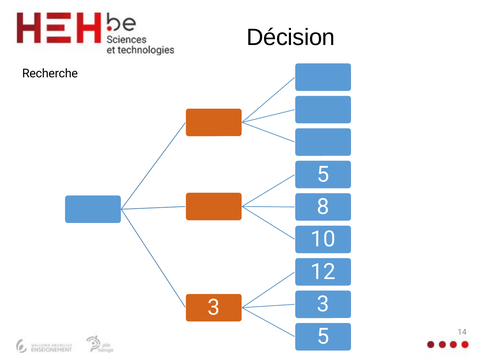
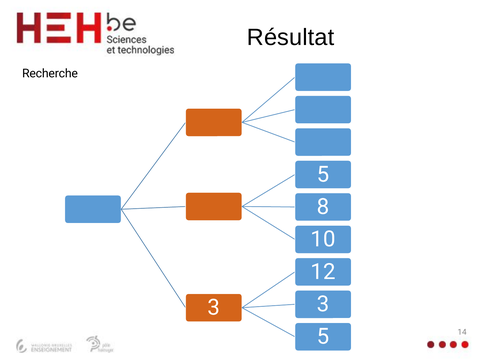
Décision: Décision -> Résultat (291, 37)
